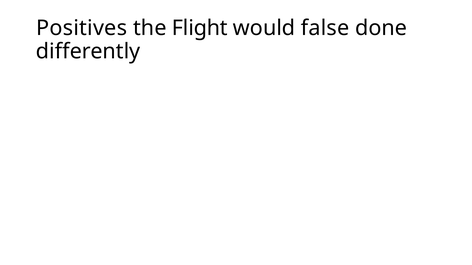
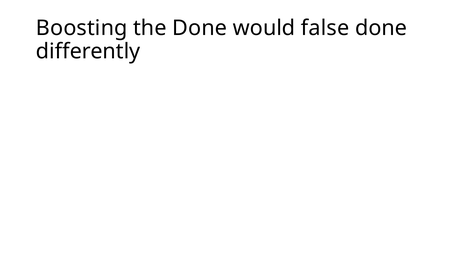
Positives: Positives -> Boosting (82, 28)
the Flight: Flight -> Done (200, 28)
